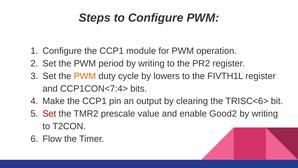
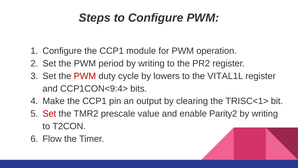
PWM colour: orange -> red (85, 76)
FIVTH1L: FIVTH1L -> VITAL1L (225, 76)
CCP1CON<7:4>: CCP1CON<7:4> -> CCP1CON<9:4> (94, 88)
TRISC<6>: TRISC<6> -> TRISC<1> (247, 101)
Good2: Good2 -> Parity2 (223, 113)
